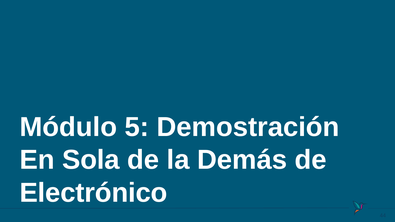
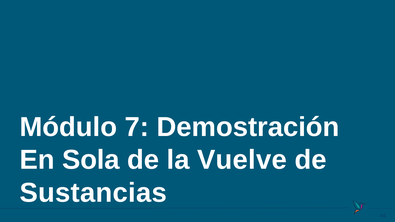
5: 5 -> 7 (137, 127)
Demás: Demás -> Vuelve (242, 160)
Electrónico: Electrónico -> Sustancias (93, 193)
